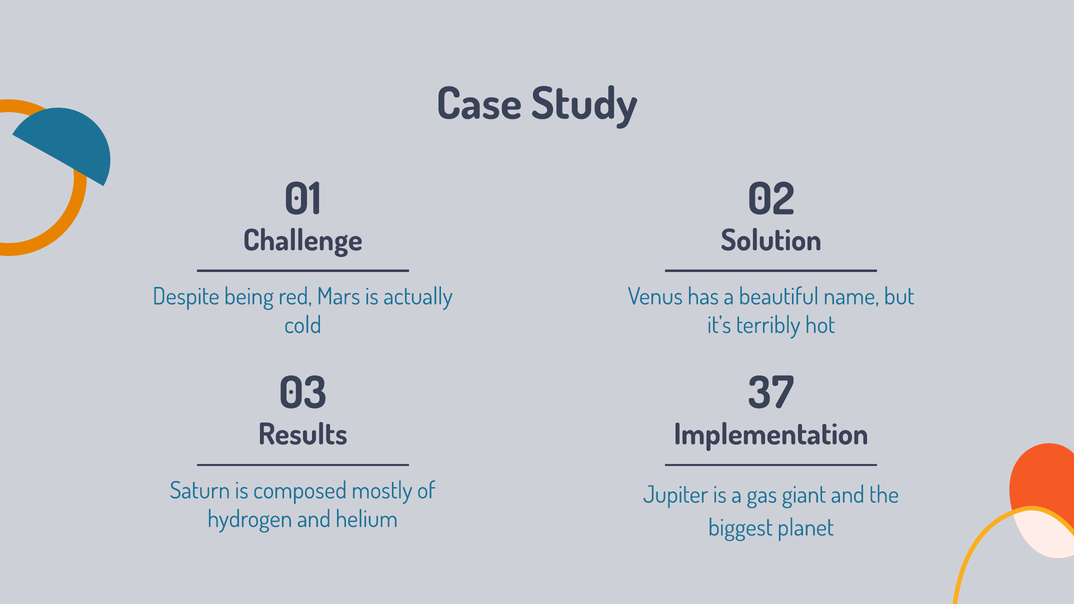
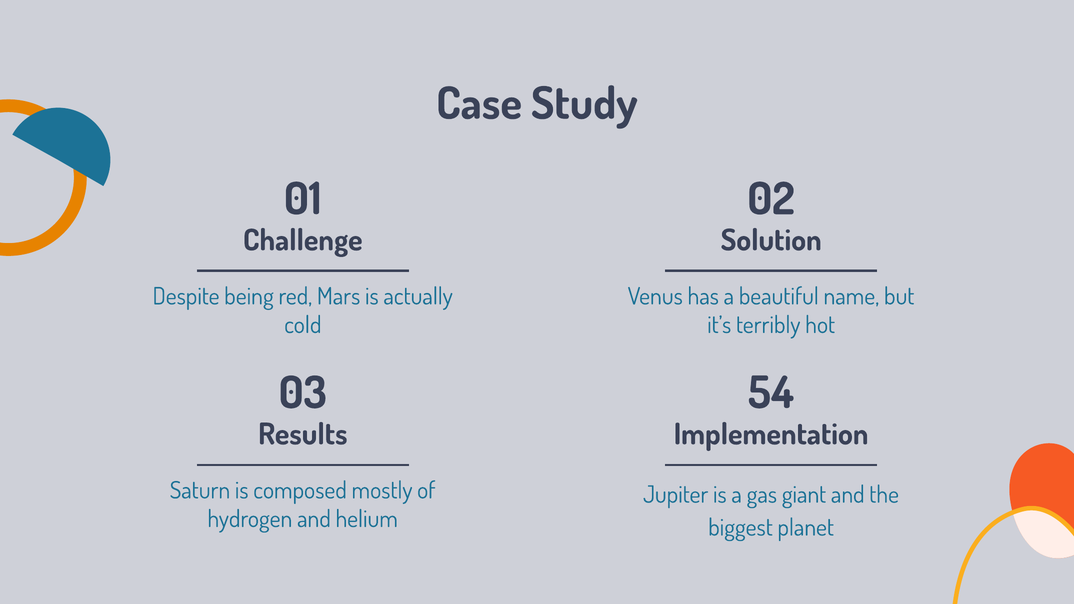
37: 37 -> 54 (771, 393)
